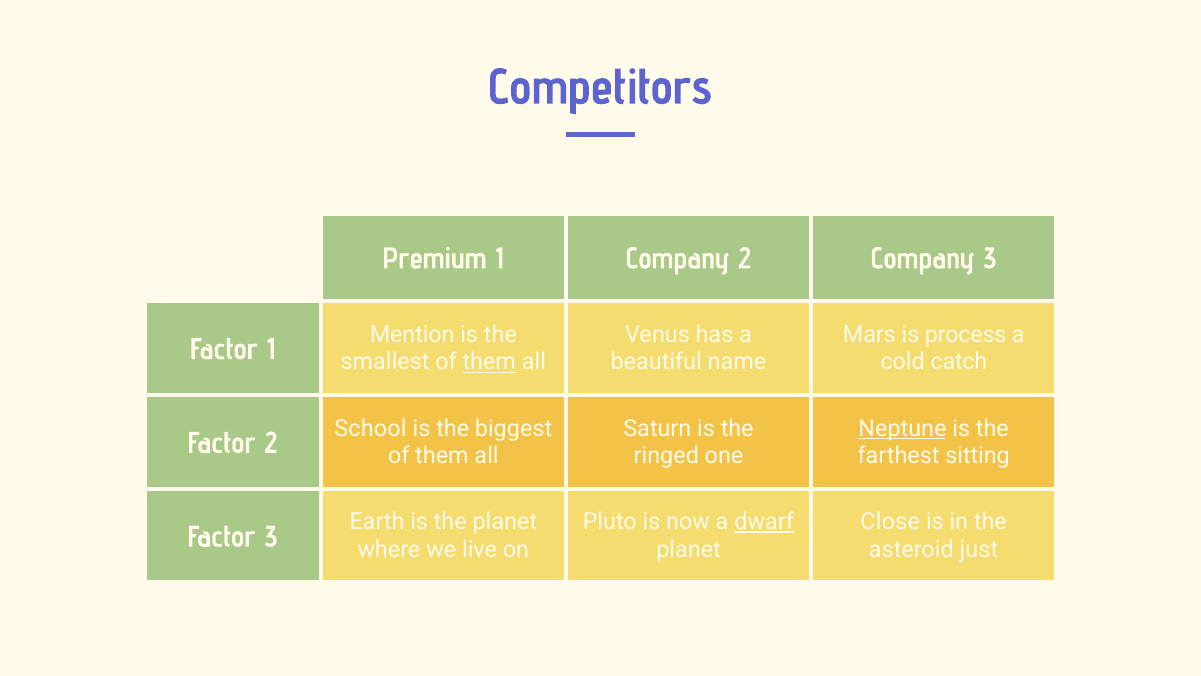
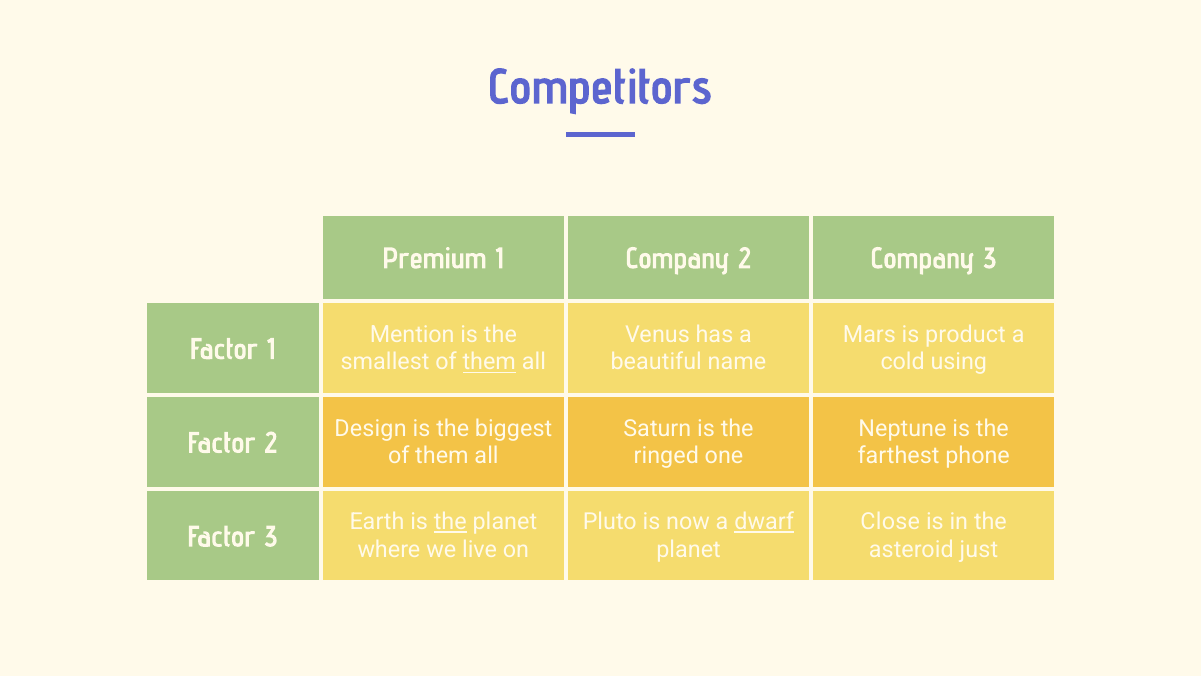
process: process -> product (966, 334)
catch: catch -> using (959, 362)
Neptune underline: present -> none (902, 428)
School: School -> Design (371, 428)
sitting: sitting -> phone (978, 456)
the underline: none -> present (450, 522)
